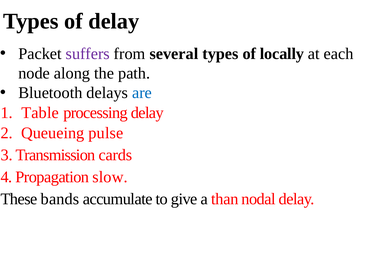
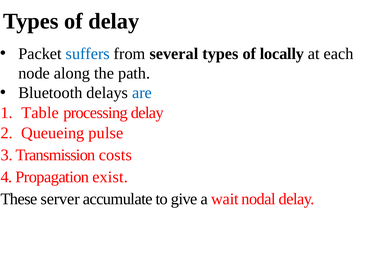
suffers colour: purple -> blue (88, 54)
cards: cards -> costs (115, 155)
slow: slow -> exist (110, 177)
bands: bands -> server (60, 199)
than: than -> wait (225, 199)
